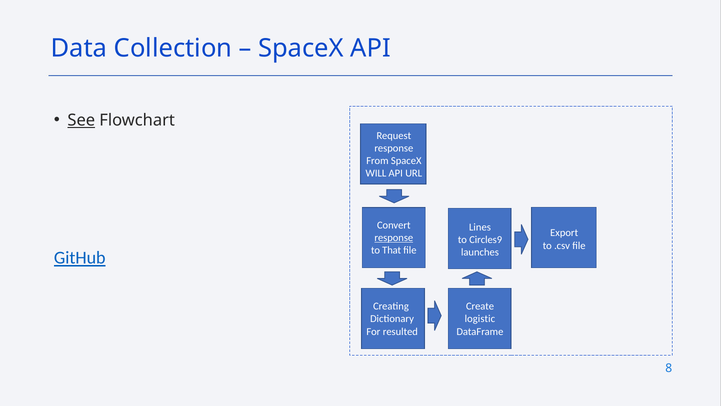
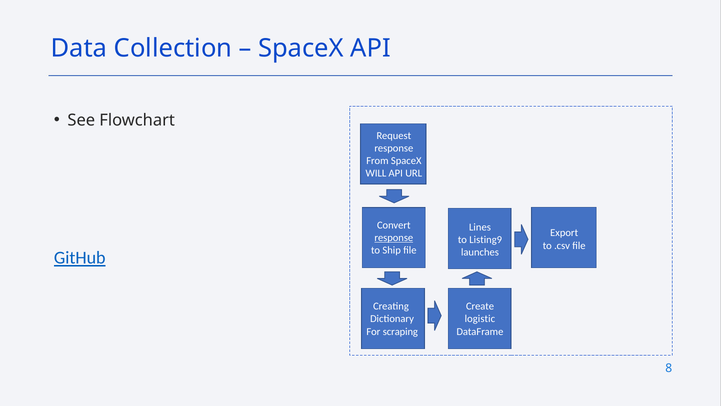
See underline: present -> none (81, 120)
Circles9: Circles9 -> Listing9 (486, 239)
That: That -> Ship (392, 250)
resulted: resulted -> scraping (400, 331)
